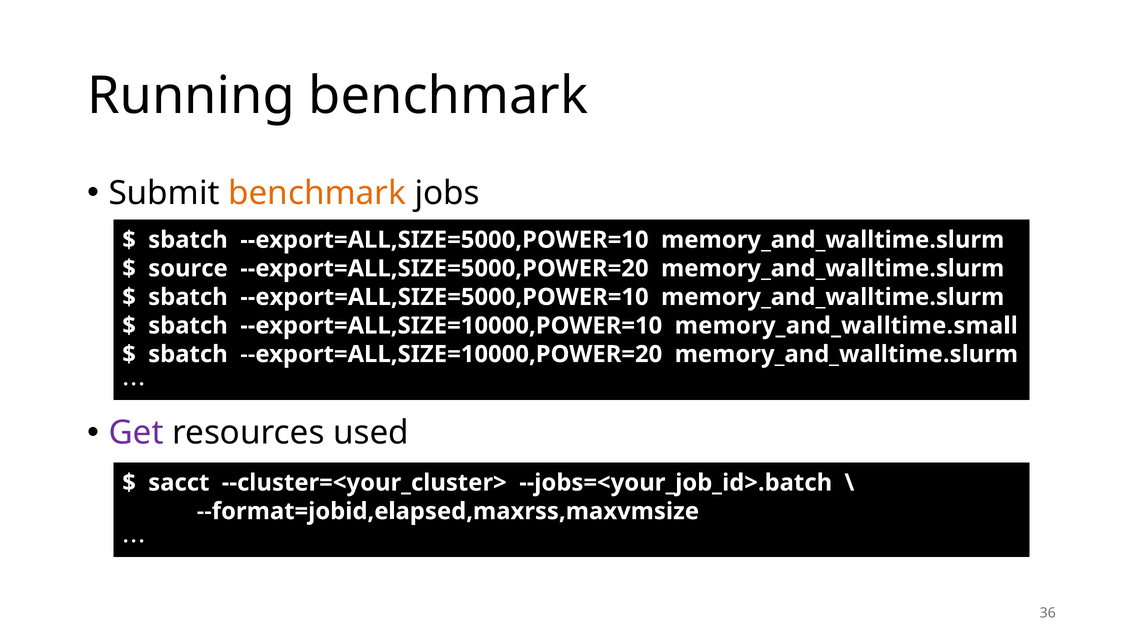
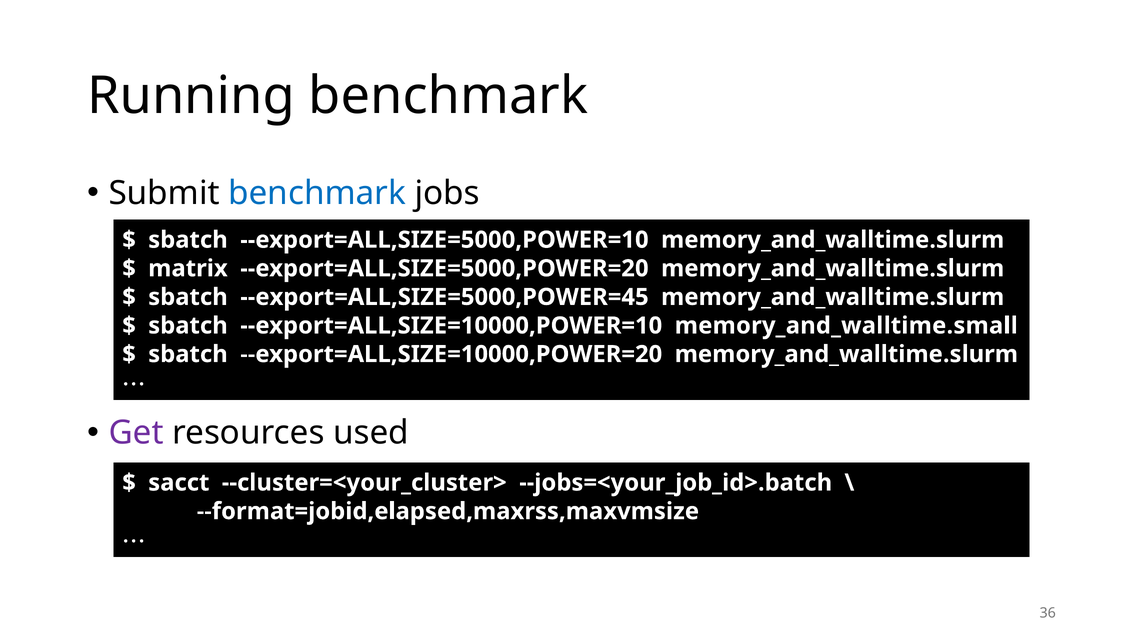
benchmark colour: orange -> blue (317, 193)
source: source -> matrix (188, 268)
--export=ALL,SIZE=5000,POWER=10: --export=ALL,SIZE=5000,POWER=10 -> --export=ALL,SIZE=5000,POWER=45 (444, 297)
